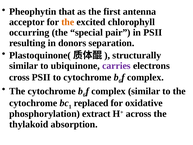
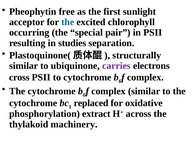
that: that -> free (67, 12)
antenna: antenna -> sunlight (140, 12)
the colour: orange -> blue (68, 22)
donors: donors -> studies (72, 43)
absorption: absorption -> machinery (74, 124)
